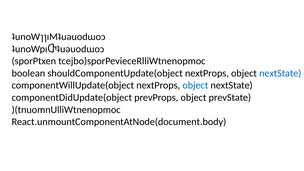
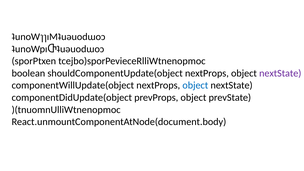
nextState colour: blue -> purple (280, 73)
